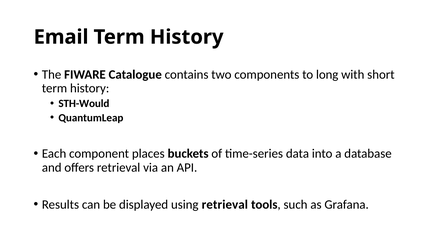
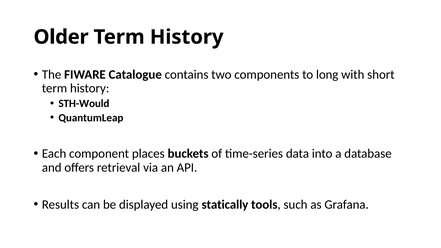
Email: Email -> Older (61, 37)
using retrieval: retrieval -> statically (225, 204)
